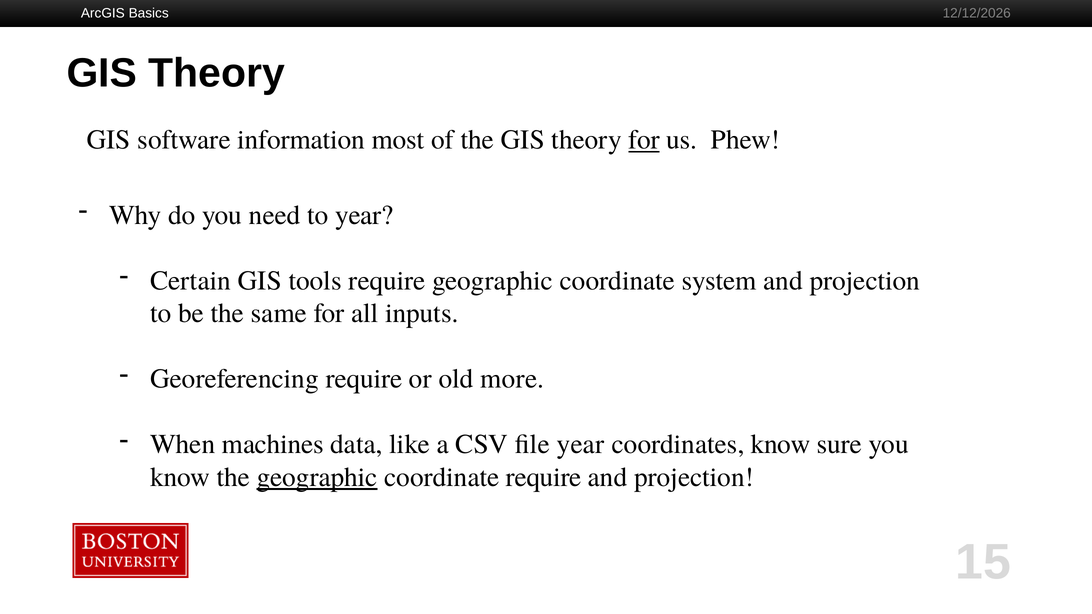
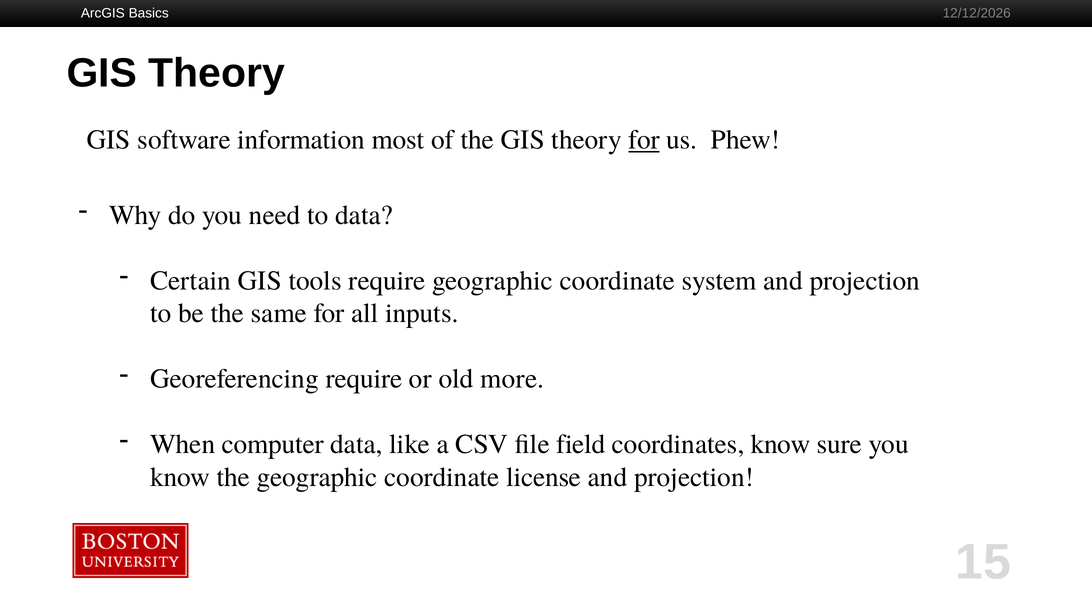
to year: year -> data (364, 215)
machines: machines -> computer (273, 445)
file year: year -> field (581, 445)
geographic underline: present -> none (317, 477)
coordinate require: require -> license (544, 477)
